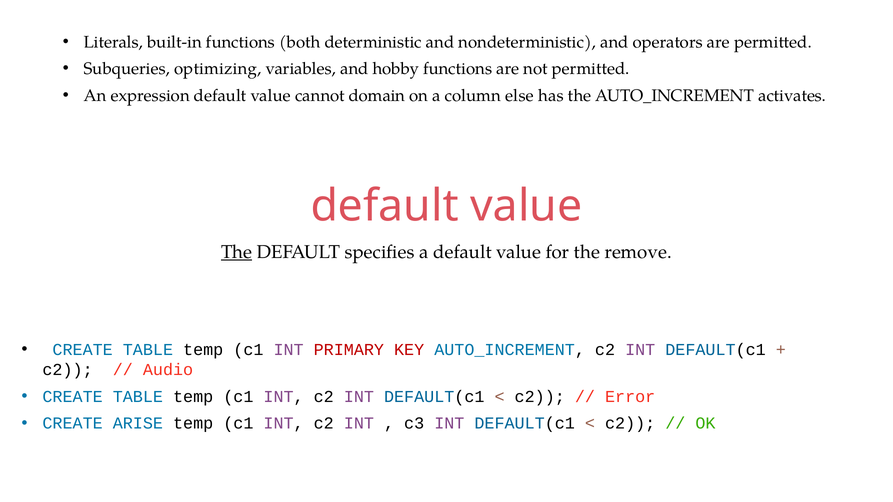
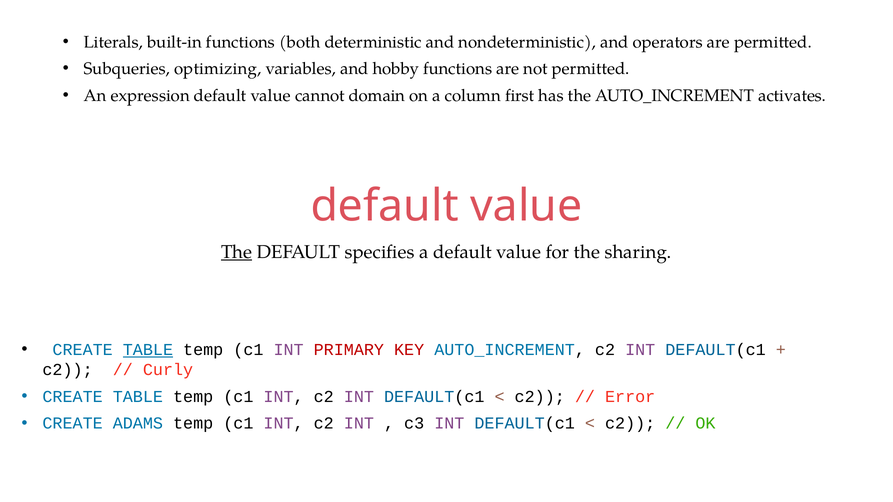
else: else -> first (520, 96)
remove: remove -> sharing (638, 252)
TABLE underline: none -> present (148, 350)
Audio: Audio -> Curly (168, 370)
ARISE: ARISE -> ADAMS (138, 424)
